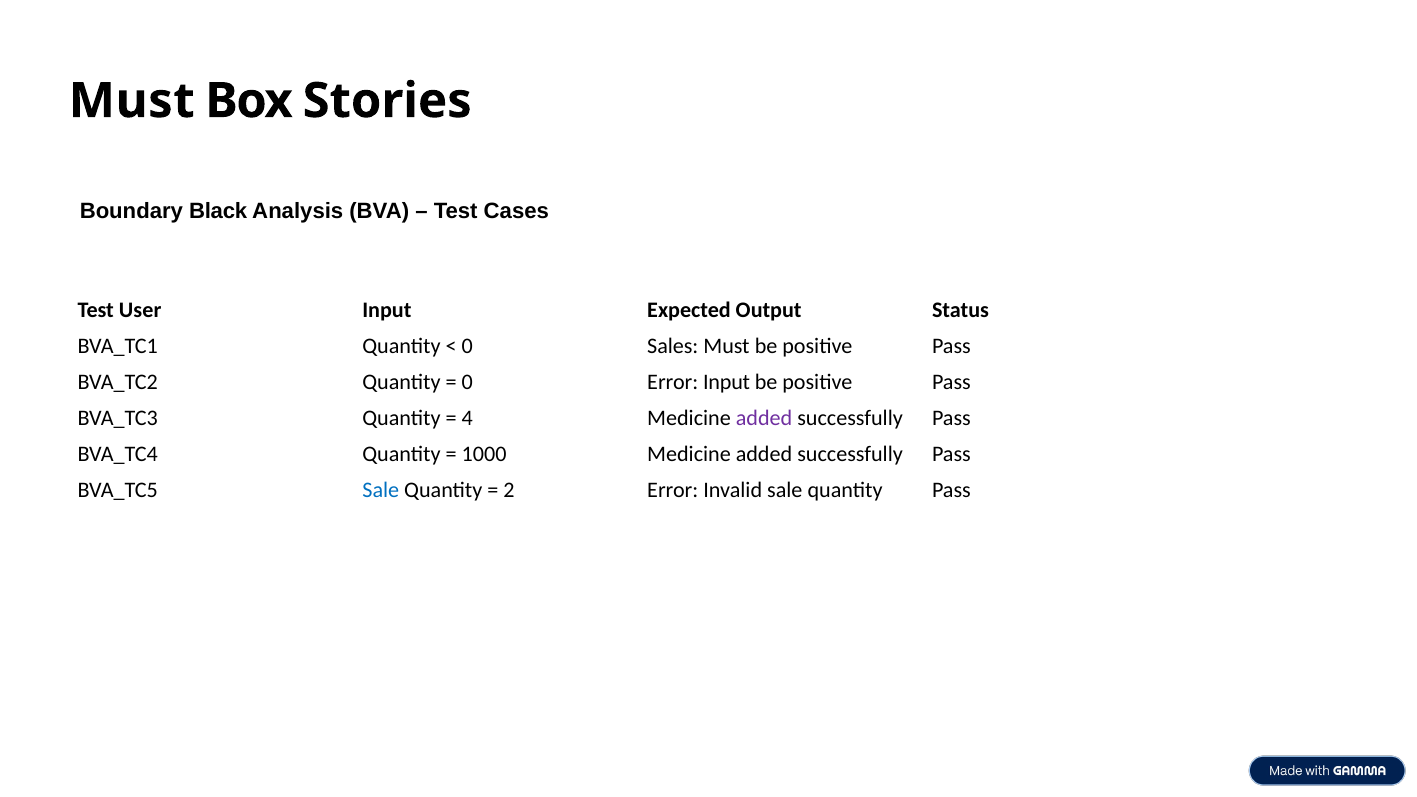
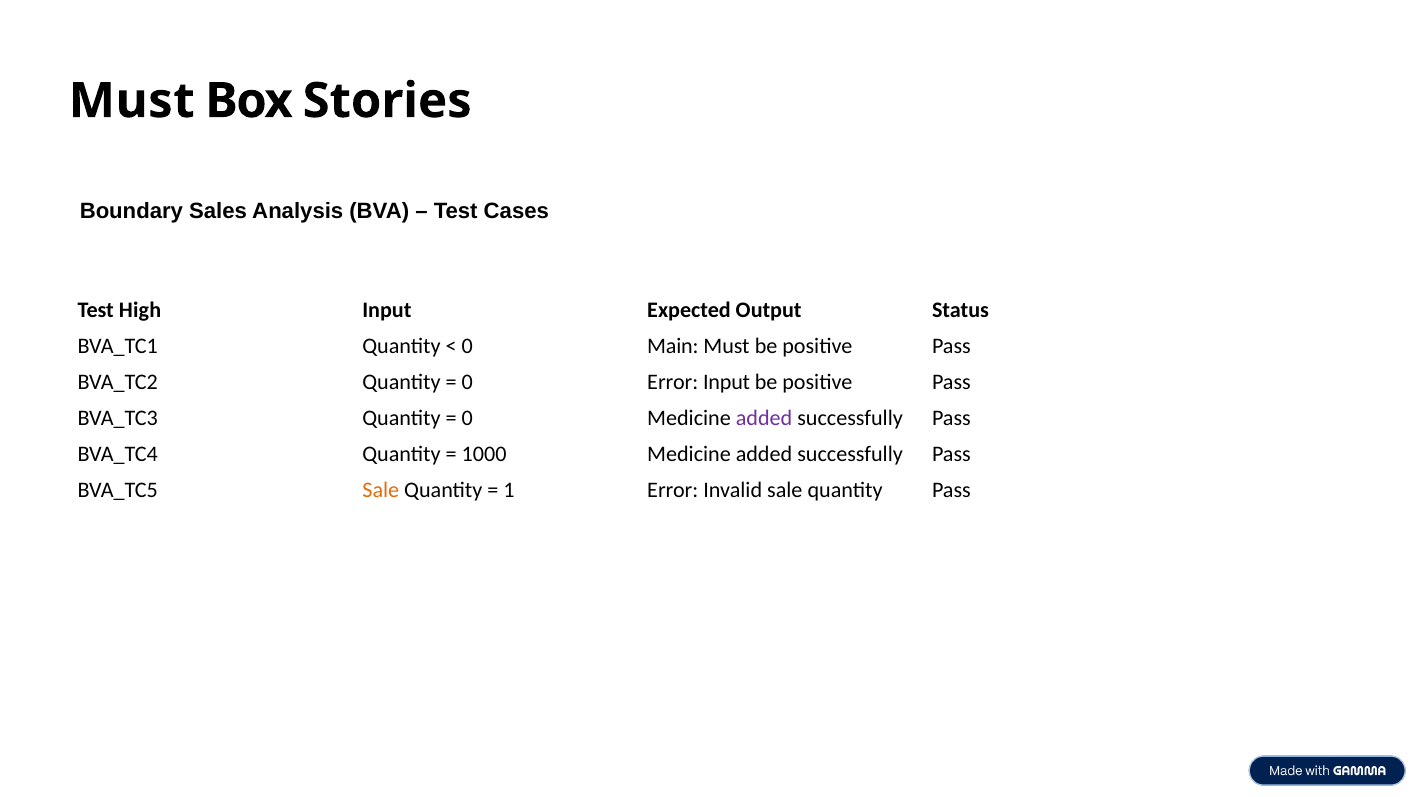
Black: Black -> Sales (218, 211)
User: User -> High (140, 310)
Sales: Sales -> Main (673, 346)
4: 4 -> 0 (467, 418)
Sale colour: blue -> orange (381, 490)
2: 2 -> 1 (509, 490)
